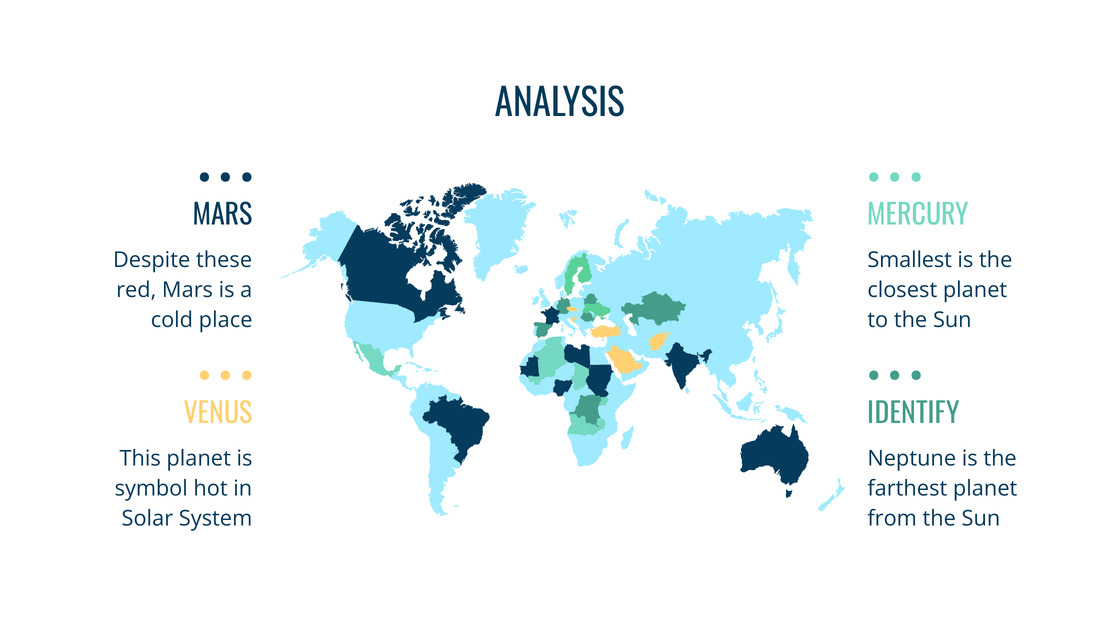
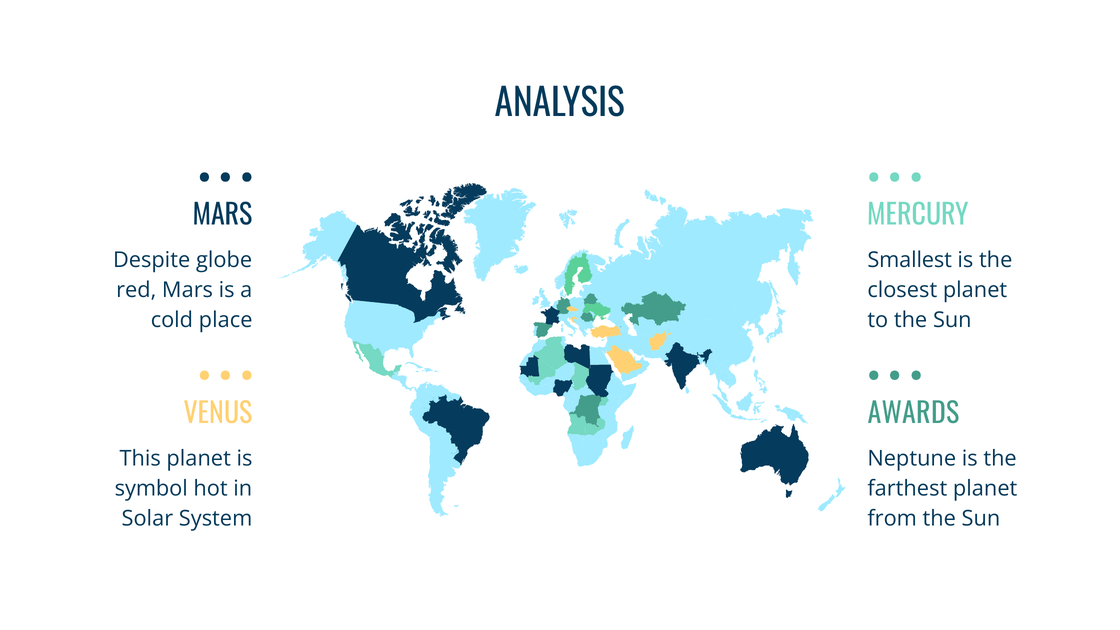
these: these -> globe (224, 260)
IDENTIFY: IDENTIFY -> AWARDS (913, 414)
